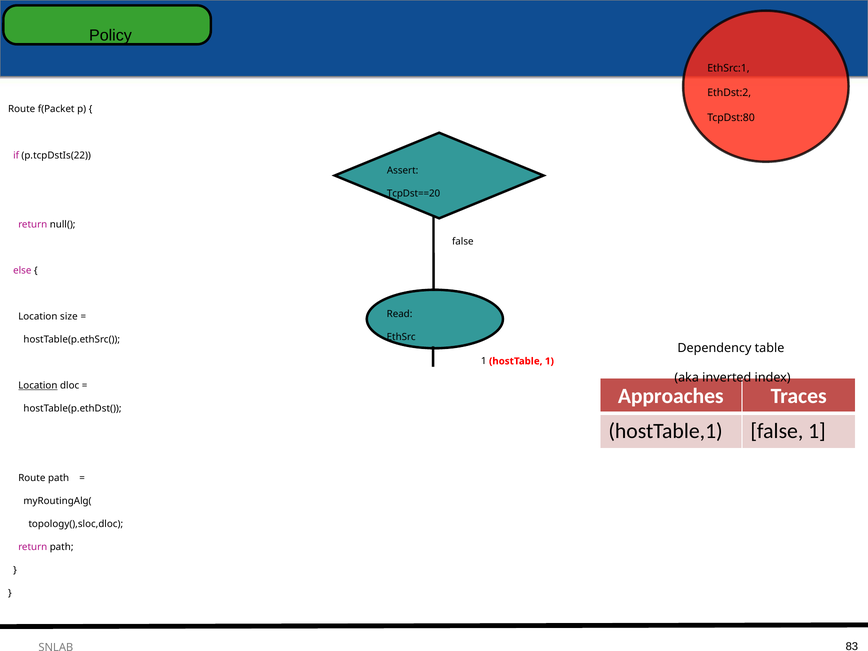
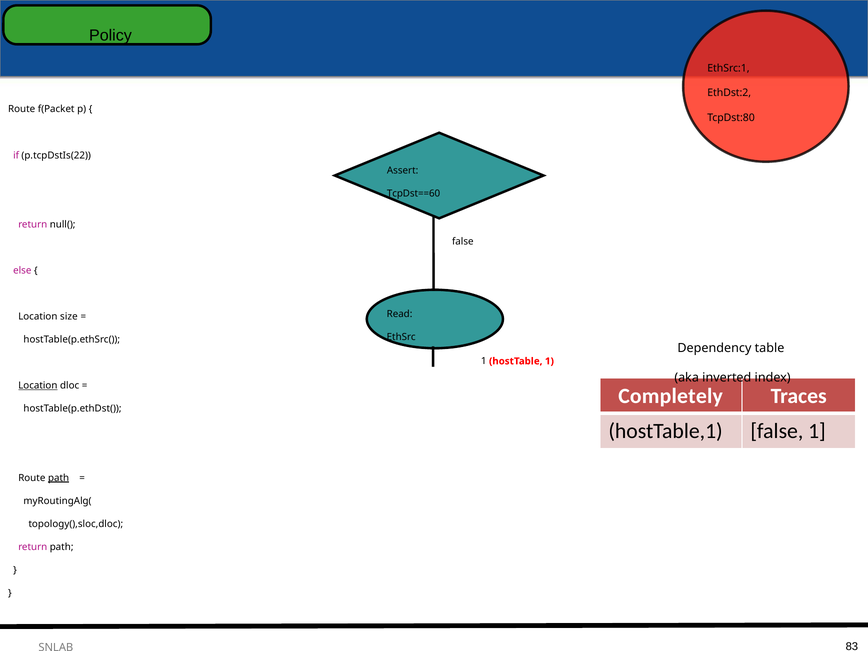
TcpDst==20: TcpDst==20 -> TcpDst==60 (414, 193)
Approaches: Approaches -> Completely (671, 396)
path underline: none -> present (59, 478)
